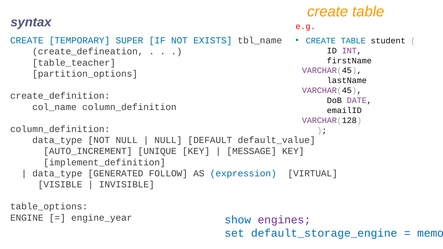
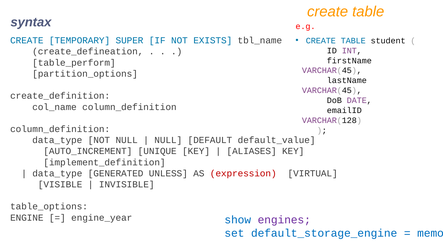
table_teacher: table_teacher -> table_perform (74, 63)
MESSAGE: MESSAGE -> ALIASES (252, 151)
FOLLOW: FOLLOW -> UNLESS (168, 174)
expression colour: blue -> red (243, 174)
